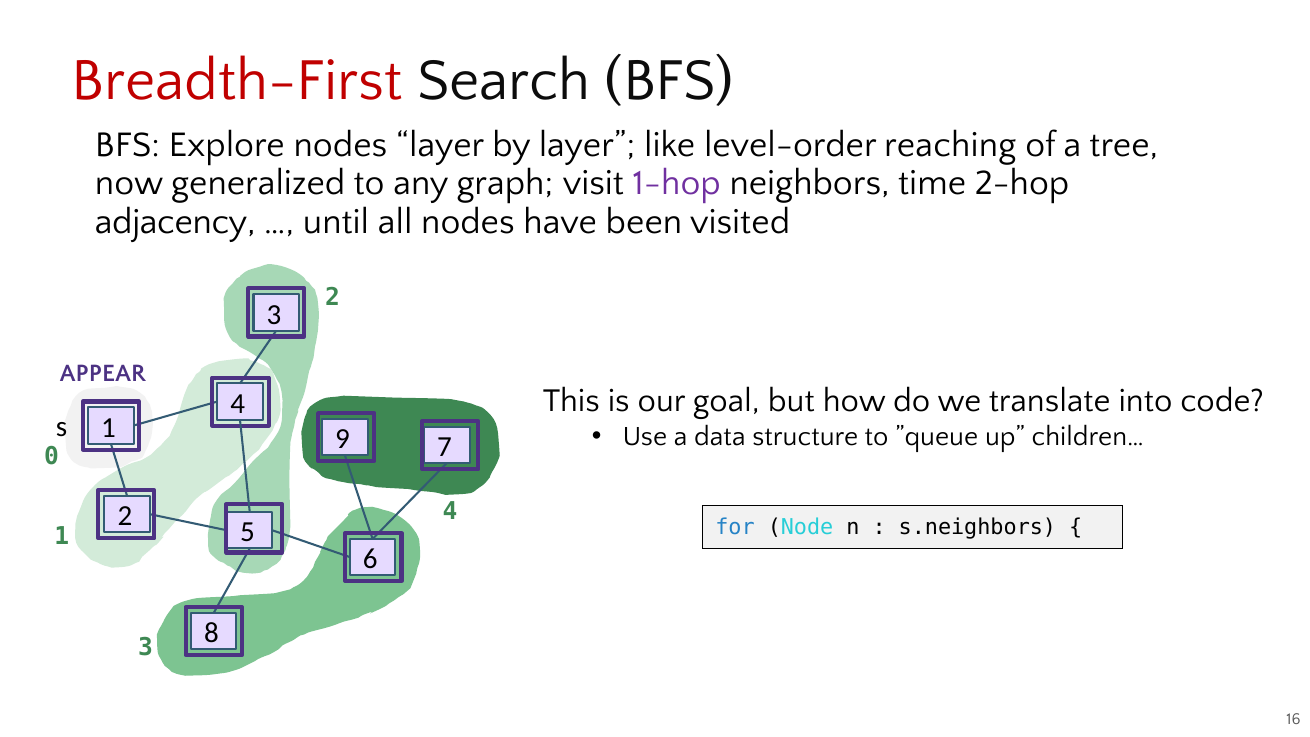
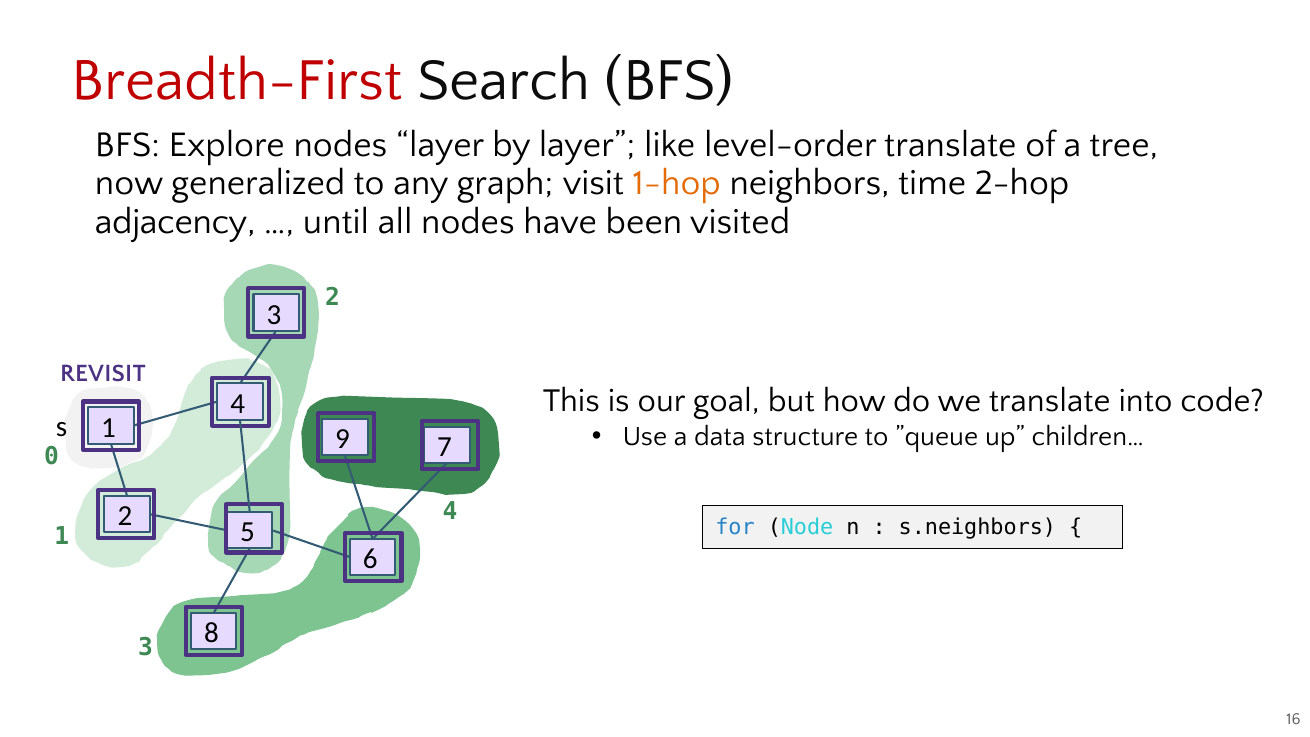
level-order reaching: reaching -> translate (950, 145)
1-hop colour: purple -> orange (677, 183)
APPEAR: APPEAR -> REVISIT (103, 373)
